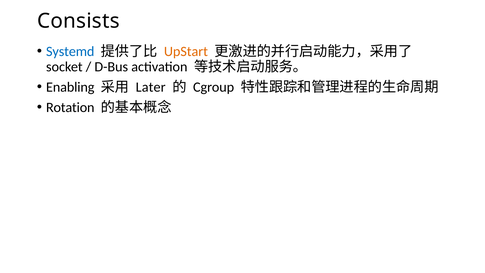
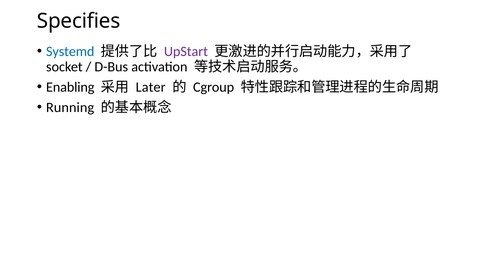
Consists: Consists -> Specifies (79, 21)
UpStart colour: orange -> purple (186, 51)
Rotation: Rotation -> Running (70, 107)
